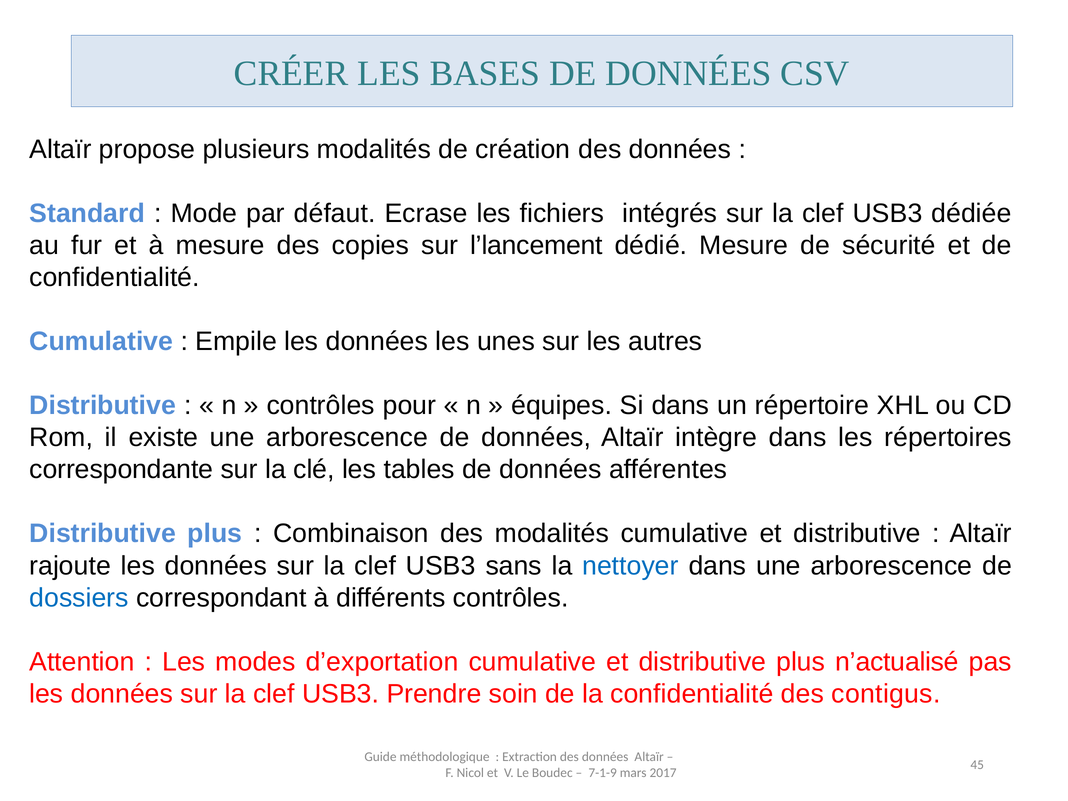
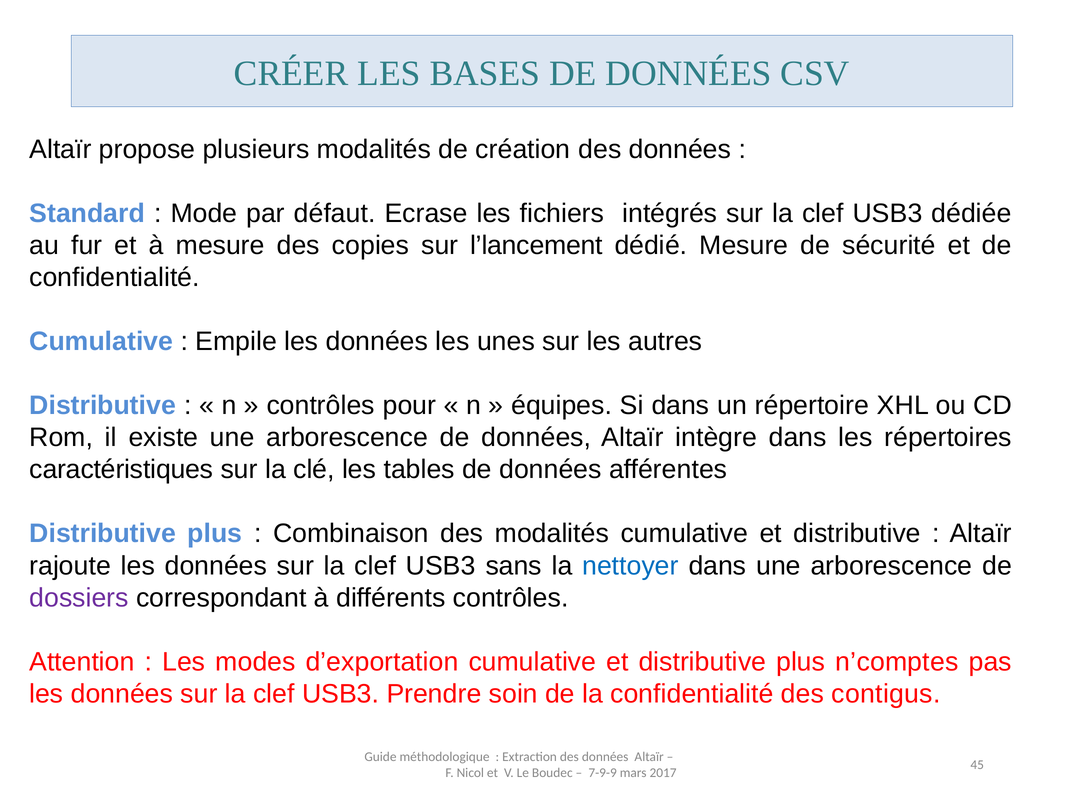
correspondante: correspondante -> caractéristiques (121, 470)
dossiers colour: blue -> purple (79, 598)
n’actualisé: n’actualisé -> n’comptes (897, 662)
7-1-9: 7-1-9 -> 7-9-9 (603, 773)
